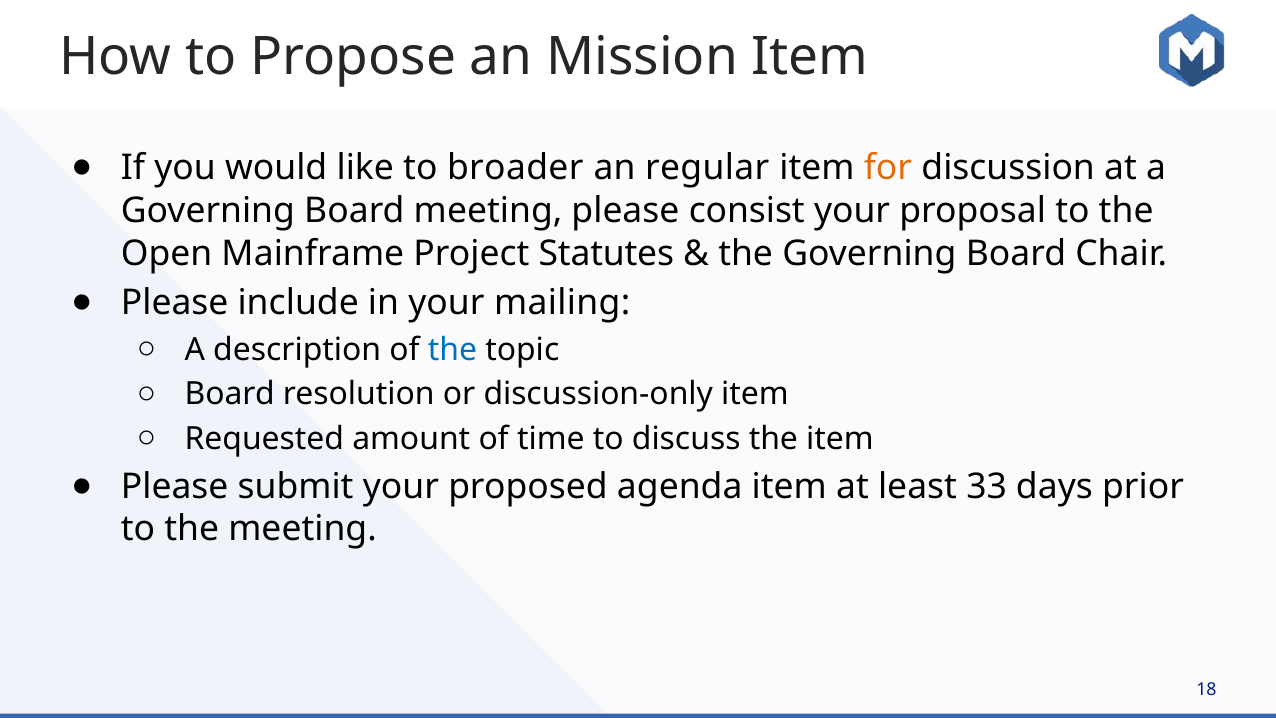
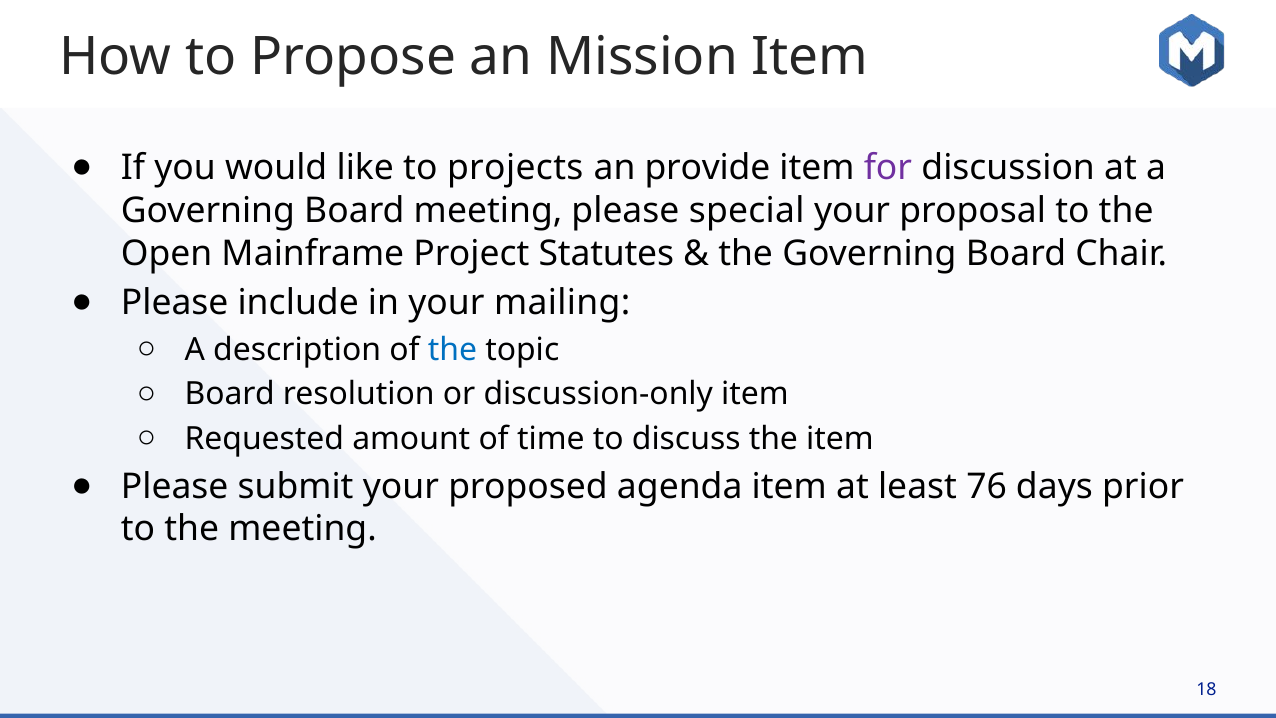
broader: broader -> projects (515, 168)
regular: regular -> provide (707, 168)
for colour: orange -> purple (888, 168)
consist: consist -> special (747, 211)
33: 33 -> 76 (987, 487)
